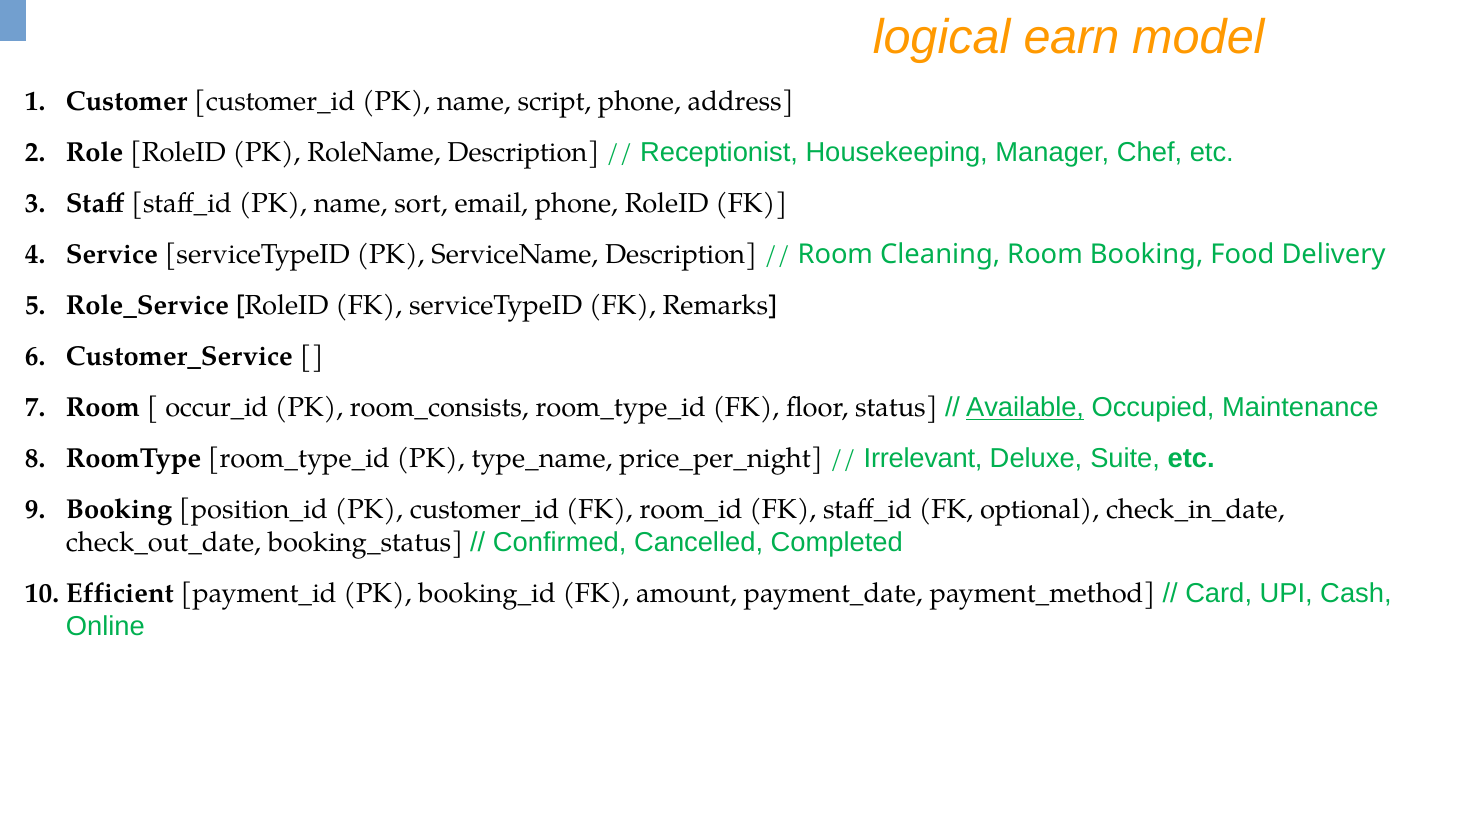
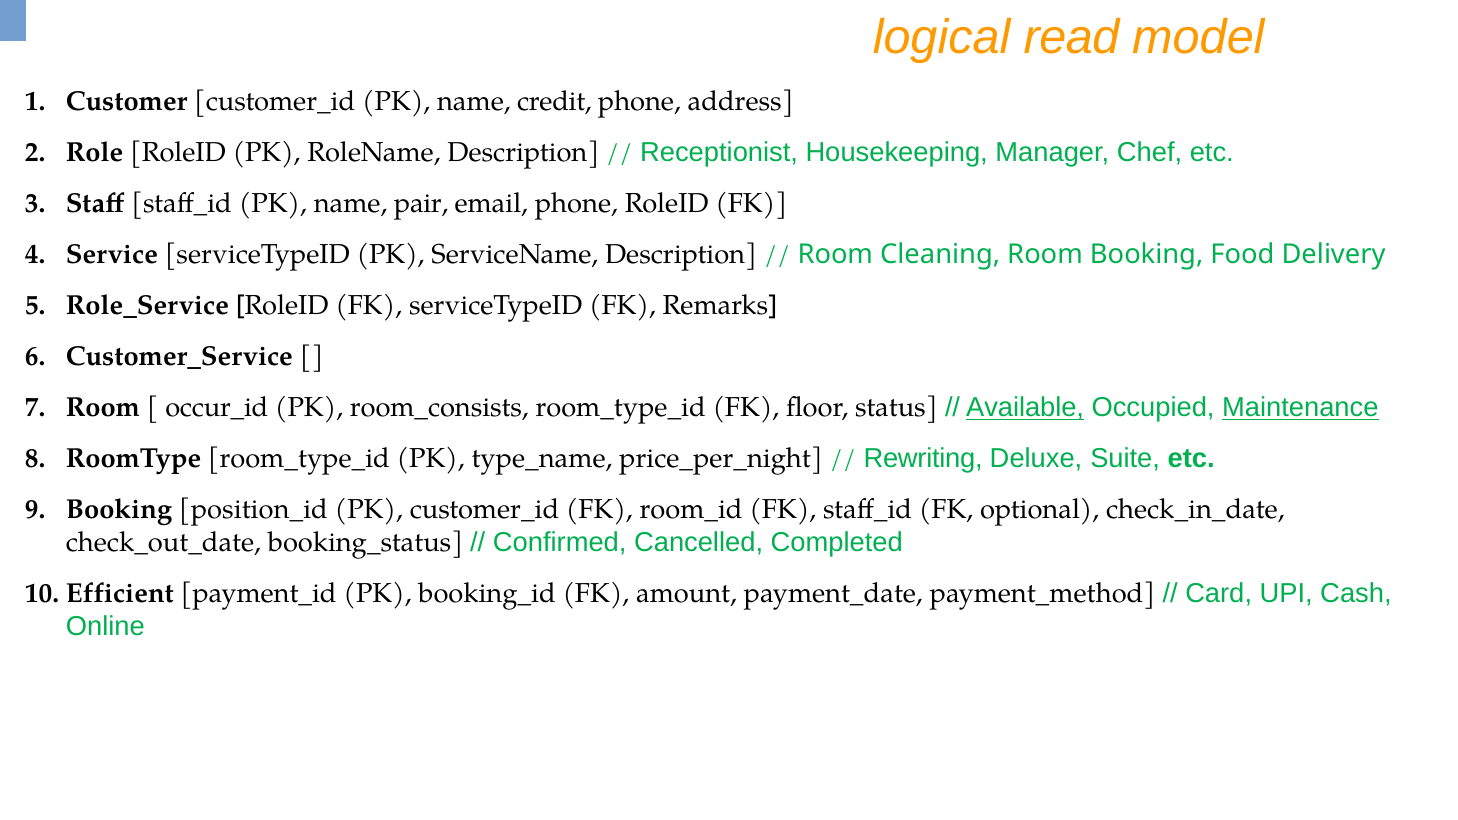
earn: earn -> read (1072, 38)
script: script -> credit (554, 102)
sort: sort -> pair (421, 204)
Maintenance underline: none -> present (1300, 408)
Irrelevant: Irrelevant -> Rewriting (923, 459)
